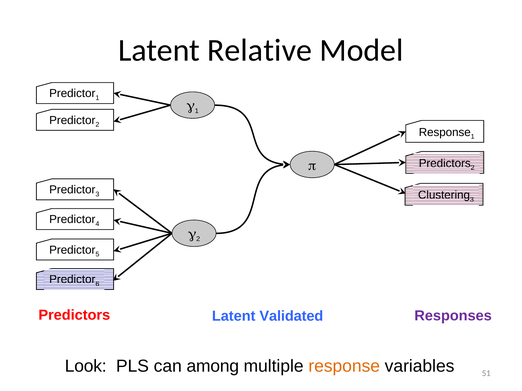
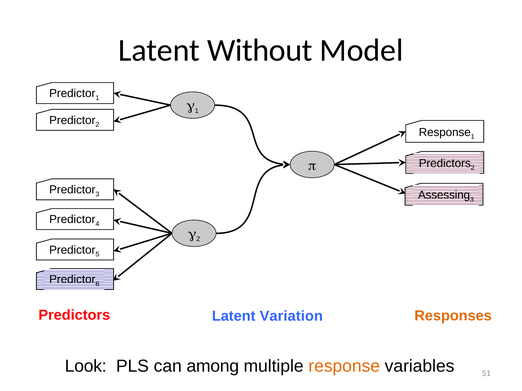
Relative: Relative -> Without (260, 51)
Clustering: Clustering -> Assessing (444, 195)
Responses colour: purple -> orange (453, 316)
Validated: Validated -> Variation (291, 317)
